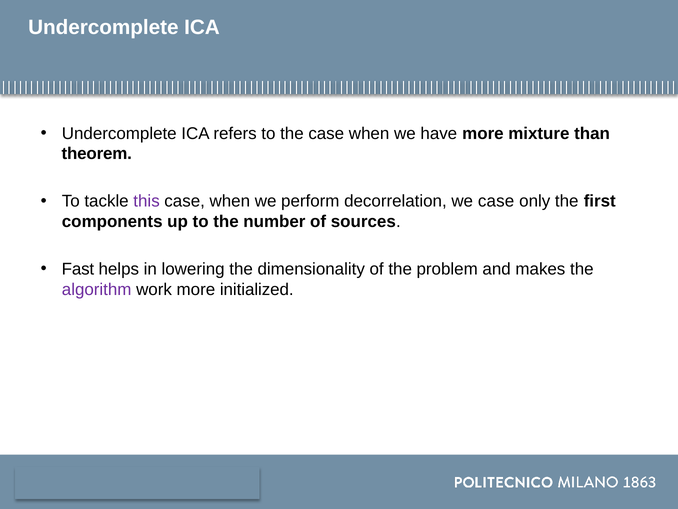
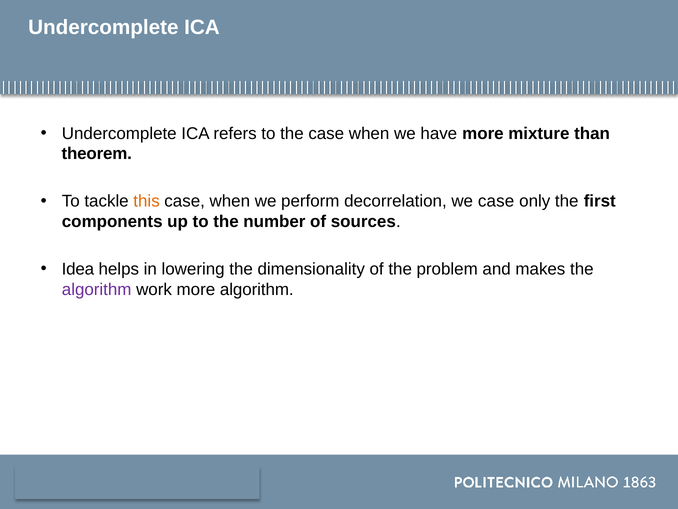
this colour: purple -> orange (147, 201)
Fast: Fast -> Idea (78, 269)
more initialized: initialized -> algorithm (257, 289)
